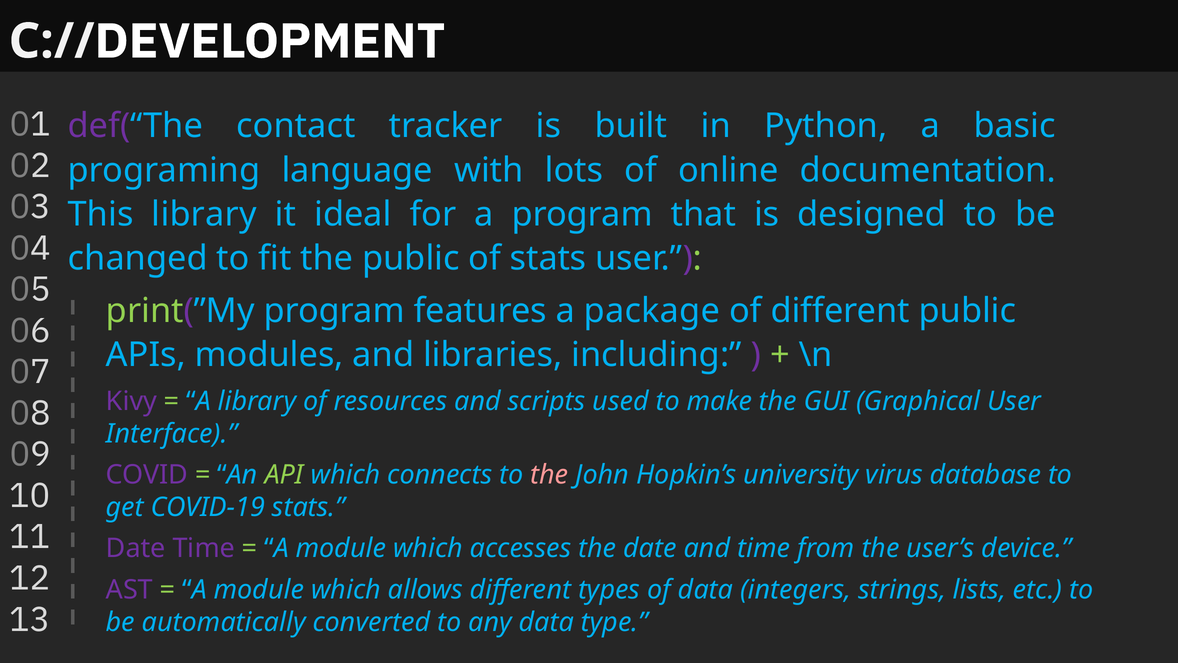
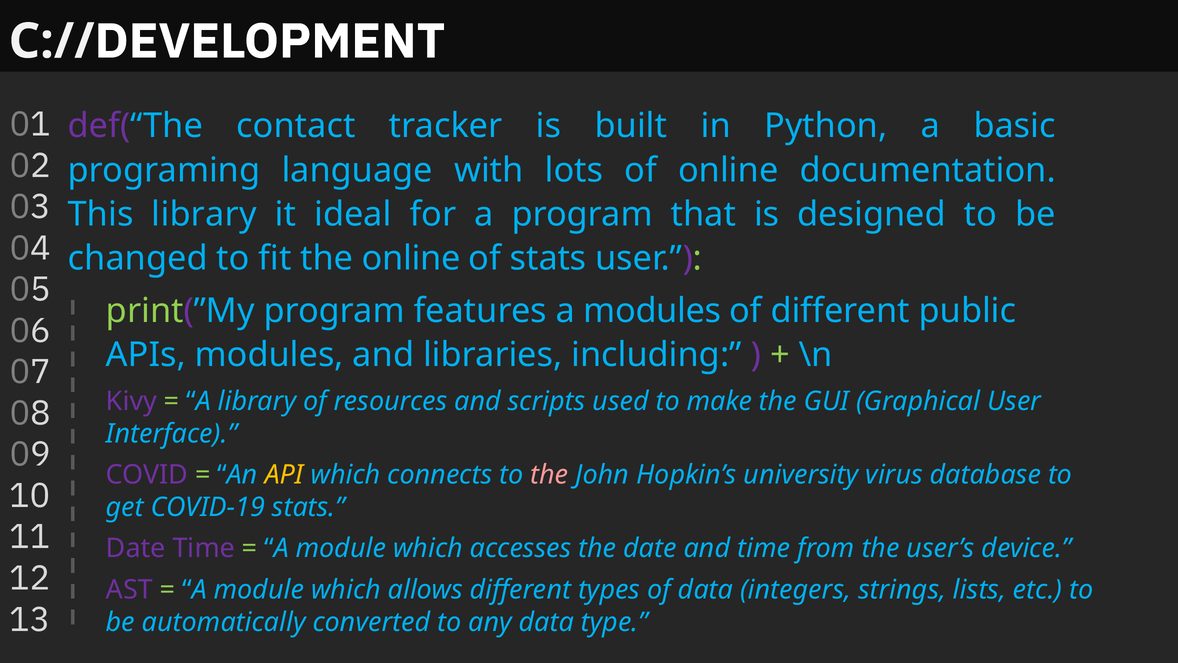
the public: public -> online (411, 258)
a package: package -> modules (652, 311)
API colour: light green -> yellow (284, 475)
